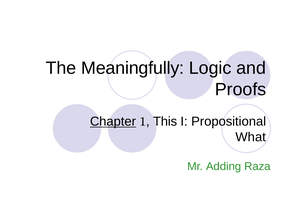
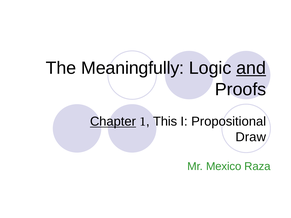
and underline: none -> present (251, 68)
What: What -> Draw (251, 137)
Adding: Adding -> Mexico (224, 167)
